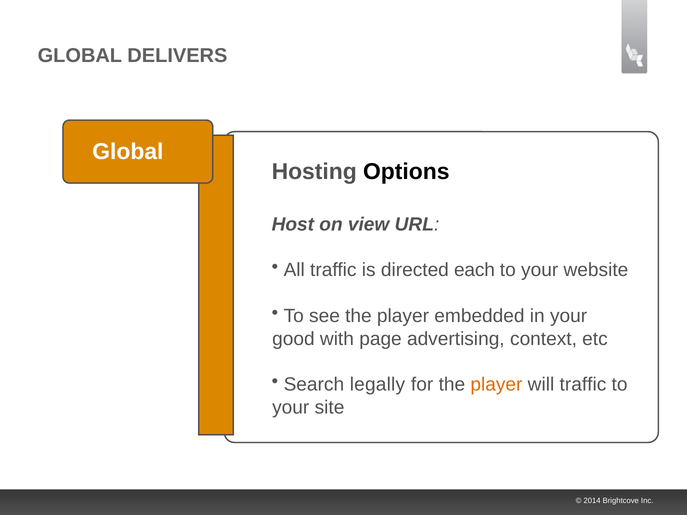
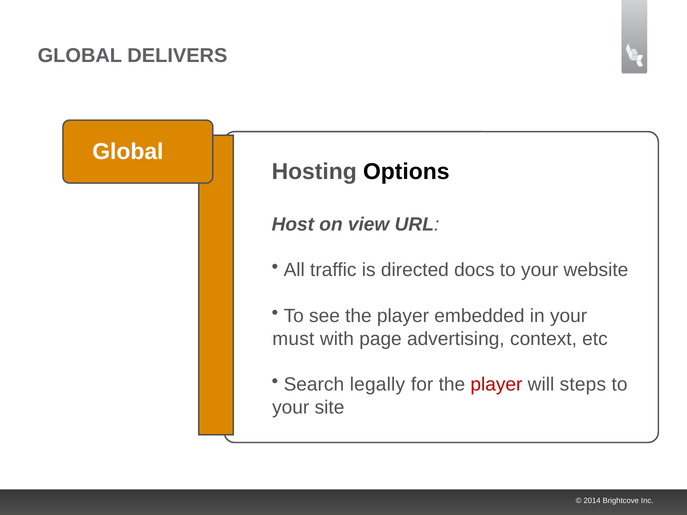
each: each -> docs (474, 270)
good: good -> must (293, 339)
player colour: orange -> red (496, 385)
will traffic: traffic -> steps (583, 385)
